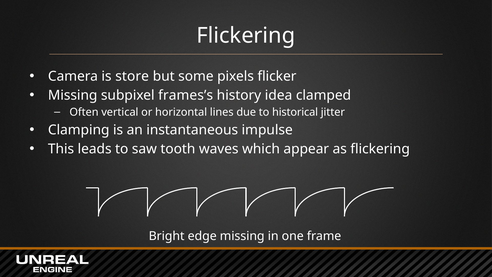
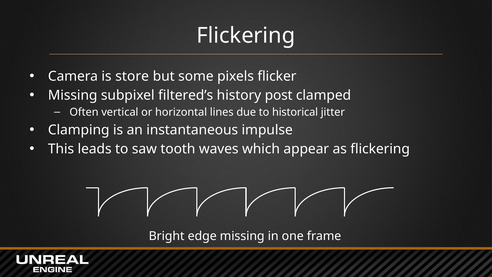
frames’s: frames’s -> filtered’s (186, 95)
idea: idea -> post (279, 95)
